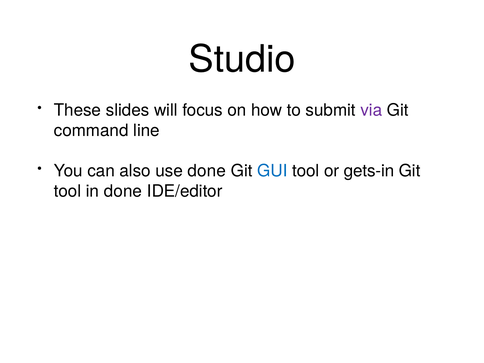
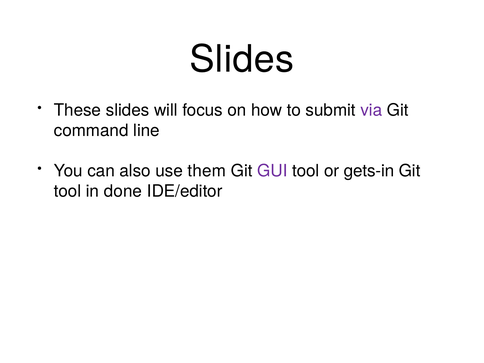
Studio: Studio -> Slides (242, 59)
use done: done -> them (207, 171)
GUI colour: blue -> purple (272, 171)
